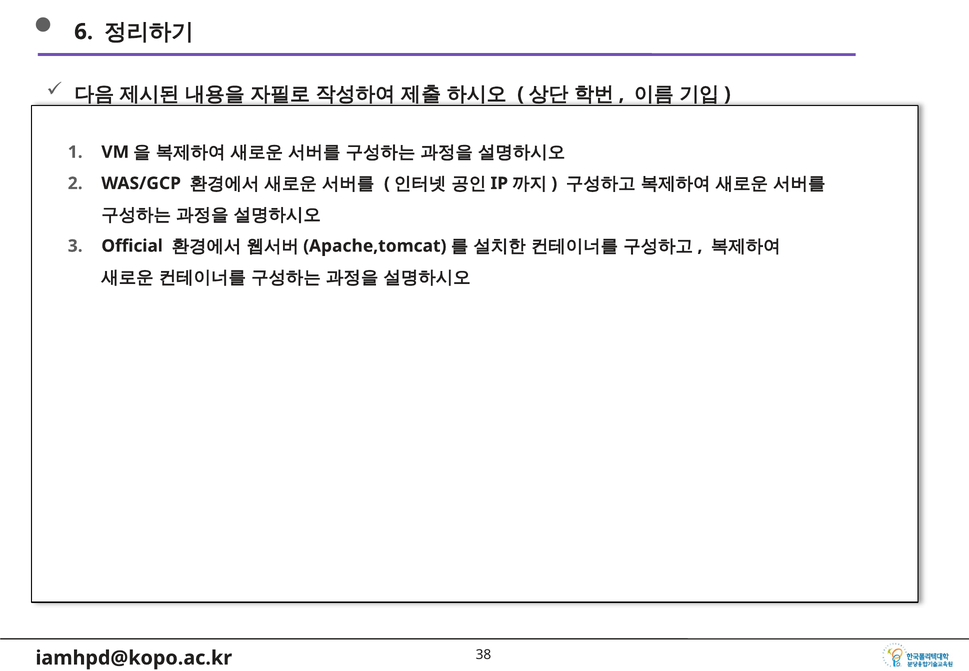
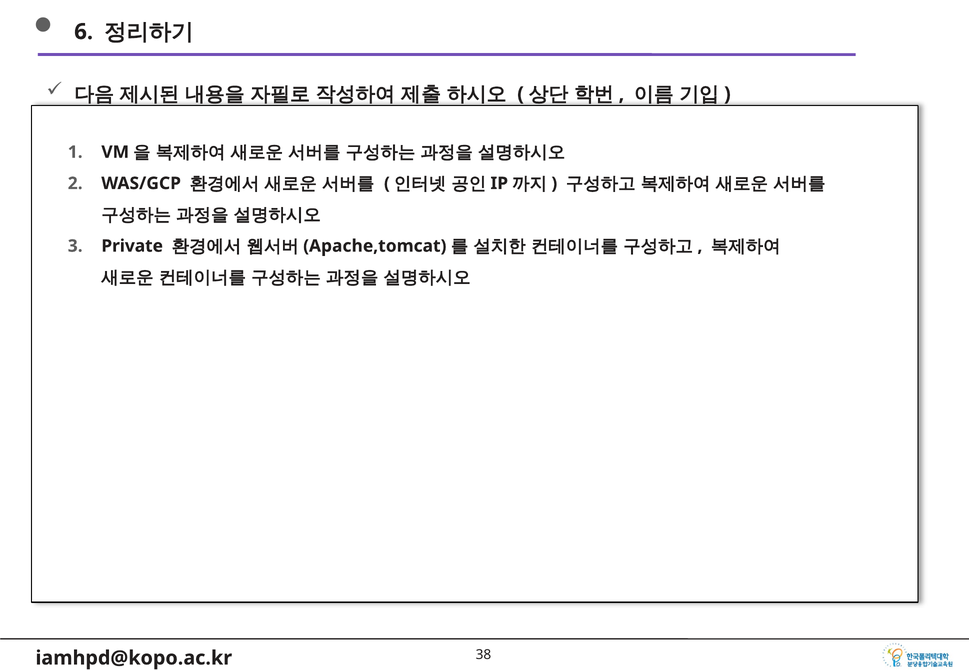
Official: Official -> Private (132, 246)
